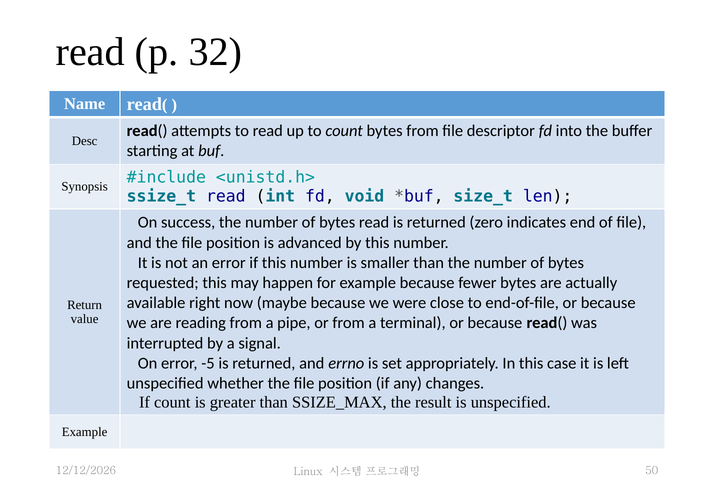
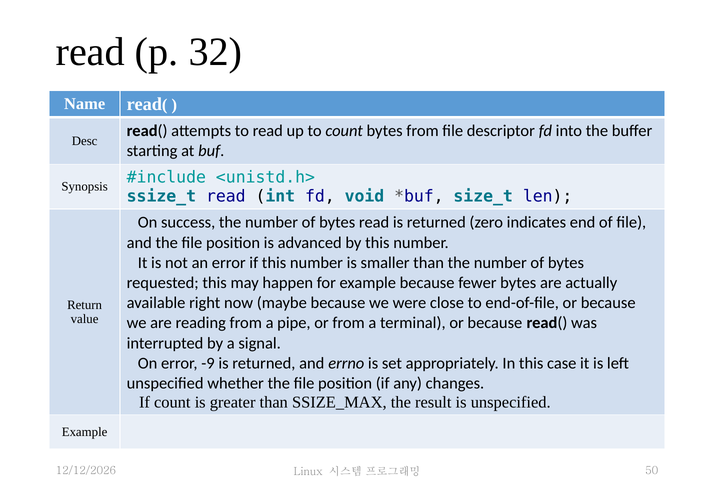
-5: -5 -> -9 (208, 363)
